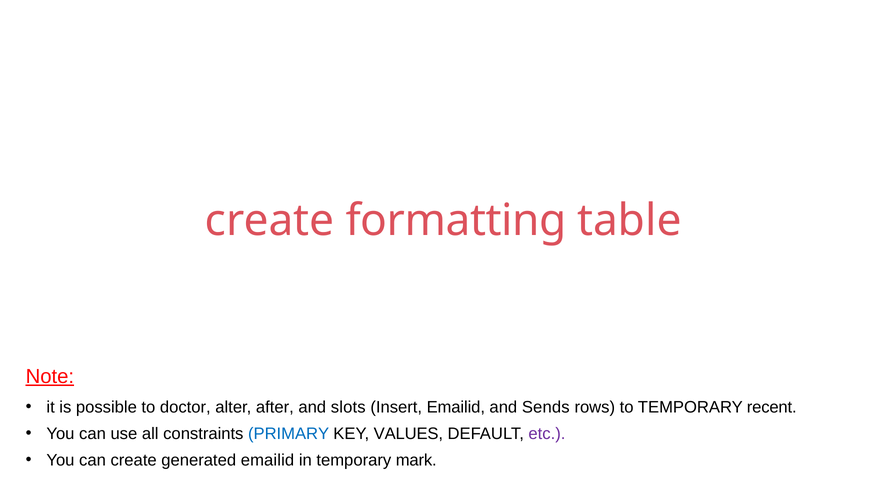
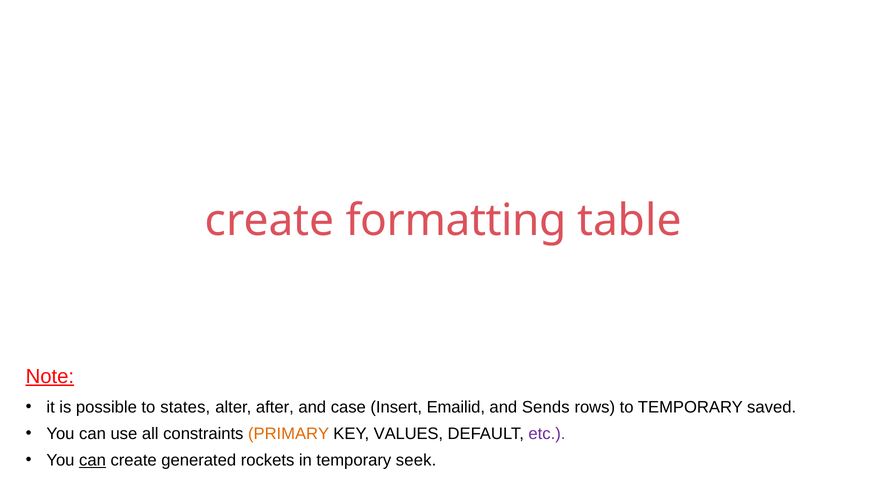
doctor: doctor -> states (185, 407)
slots: slots -> case (348, 407)
recent: recent -> saved (772, 407)
PRIMARY colour: blue -> orange (289, 434)
can underline: none -> present (93, 460)
generated emailid: emailid -> rockets (268, 460)
mark: mark -> seek (416, 460)
